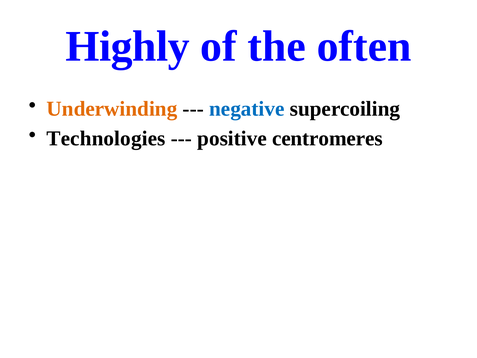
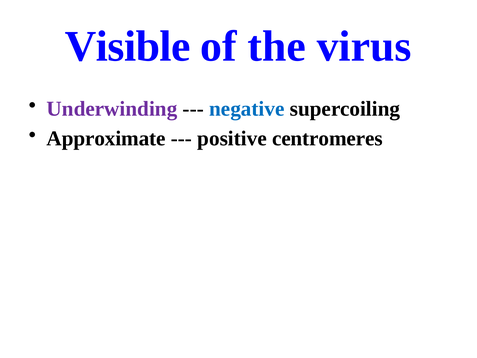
Highly: Highly -> Visible (128, 47)
often: often -> virus (364, 47)
Underwinding colour: orange -> purple (112, 109)
Technologies: Technologies -> Approximate (106, 138)
